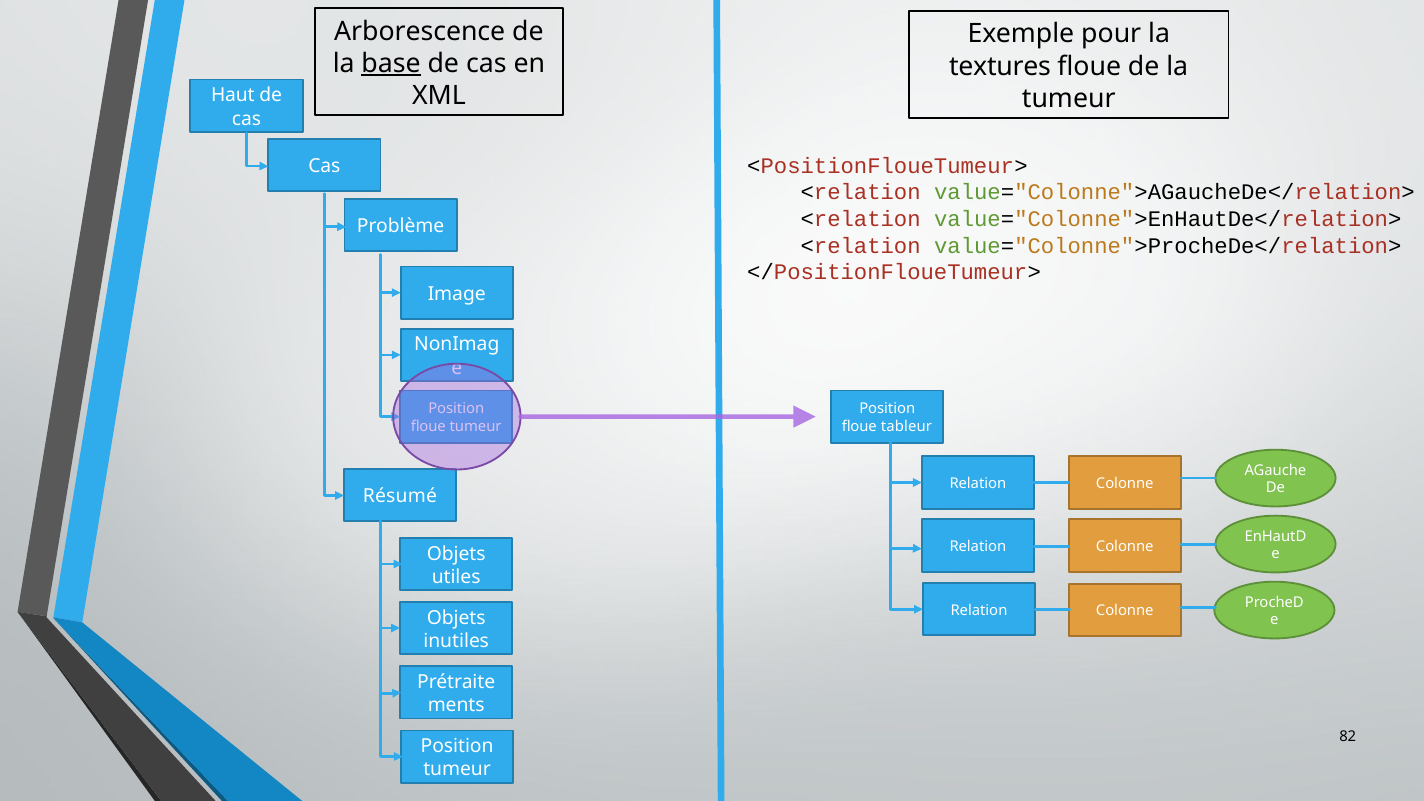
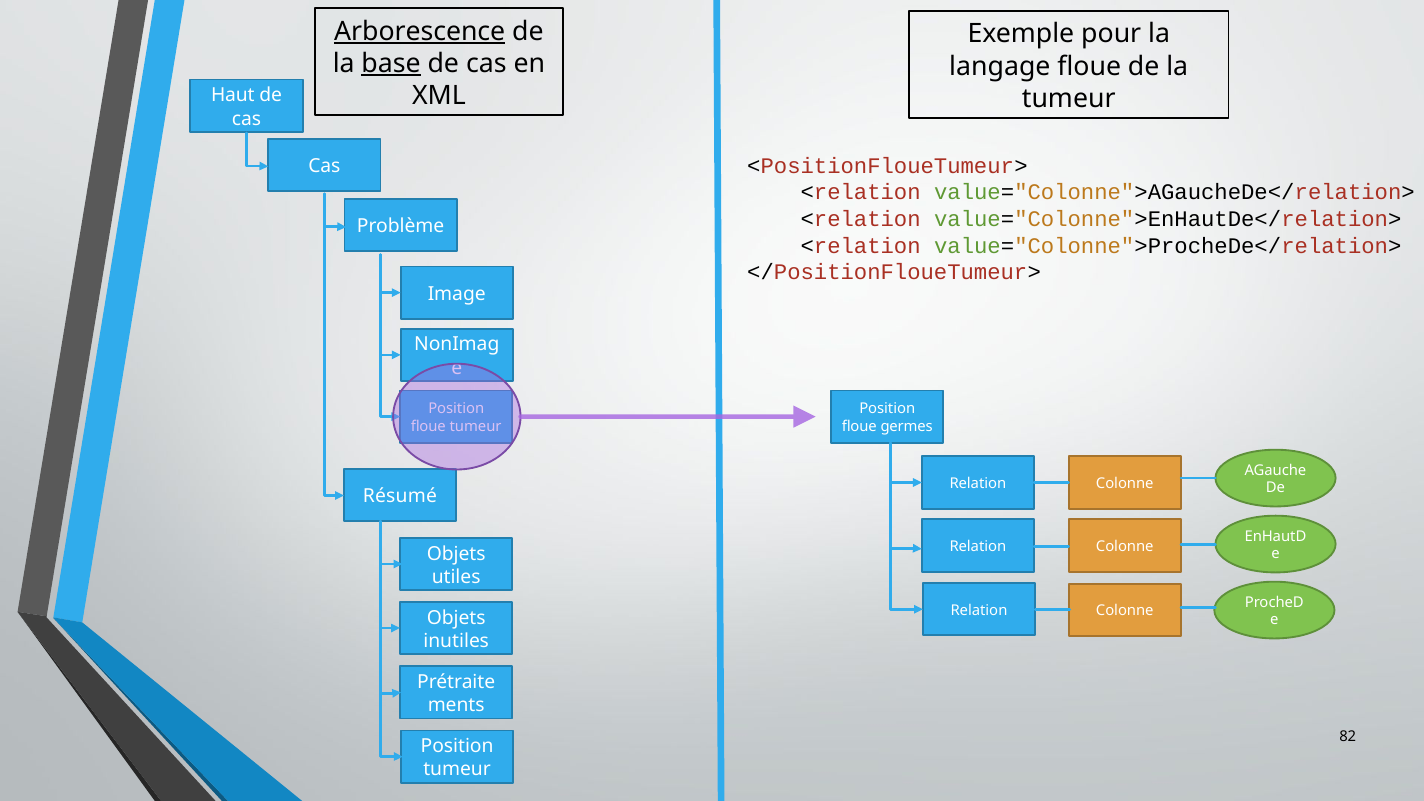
Arborescence underline: none -> present (420, 32)
textures: textures -> langage (1000, 66)
tableur: tableur -> germes (907, 427)
